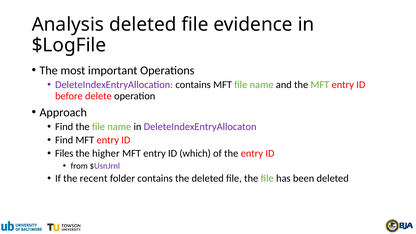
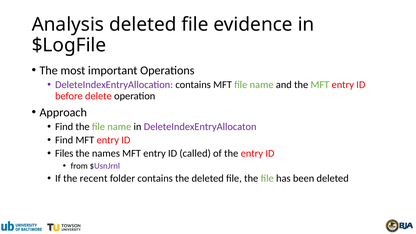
higher: higher -> names (106, 154)
which: which -> called (195, 154)
